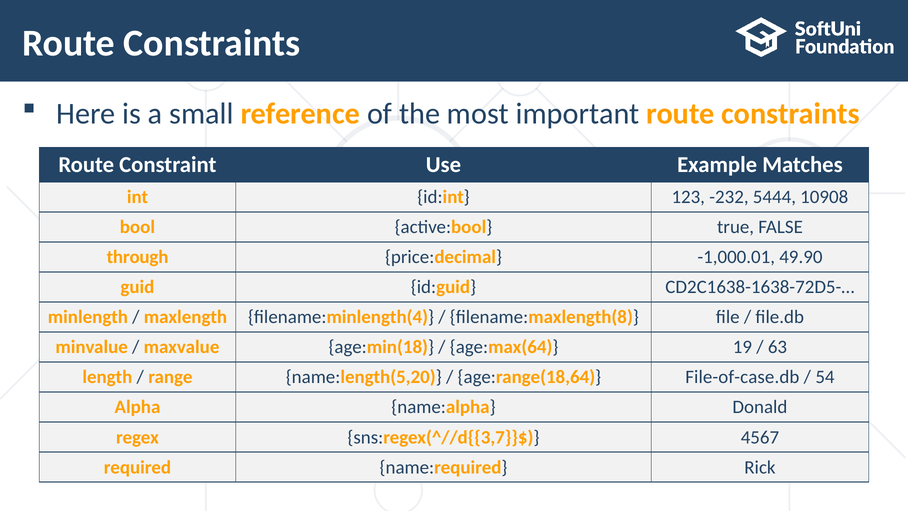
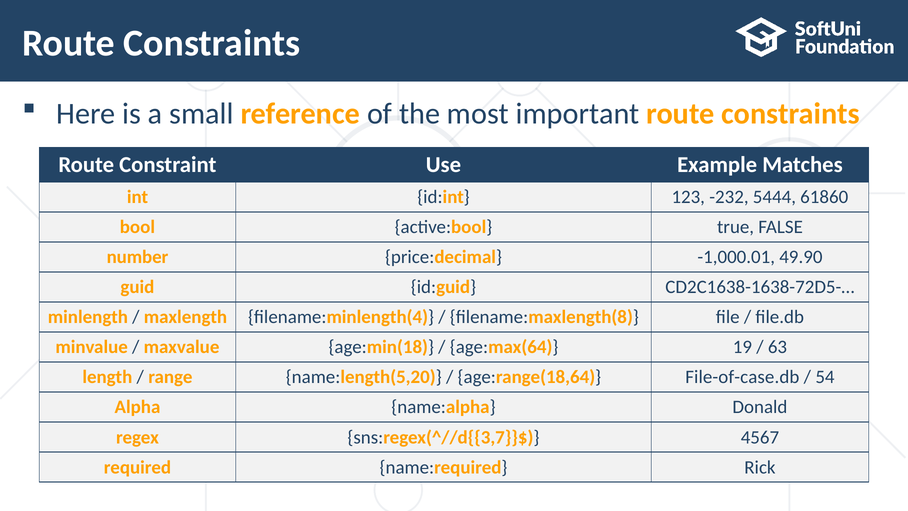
10908: 10908 -> 61860 (824, 197)
through: through -> number (137, 257)
